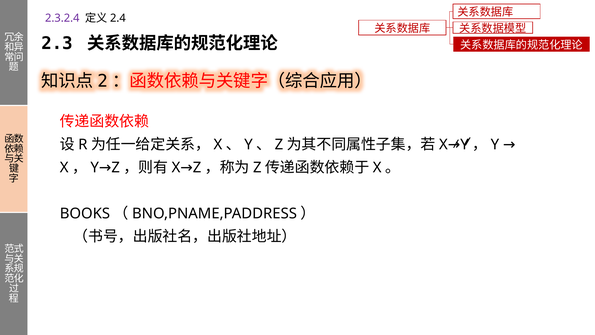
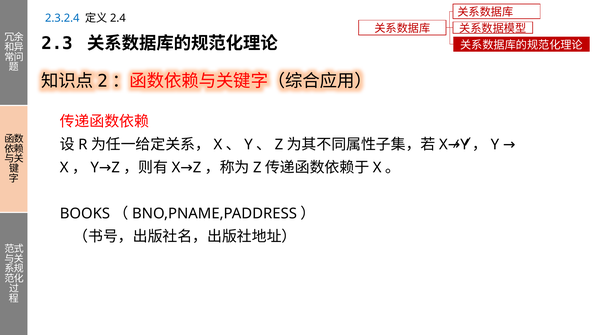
2.3.2.4 colour: purple -> blue (62, 18)
